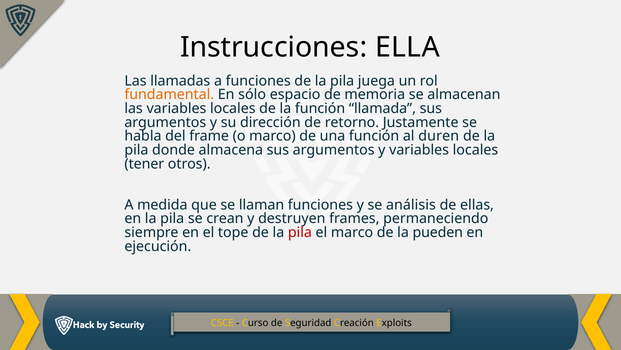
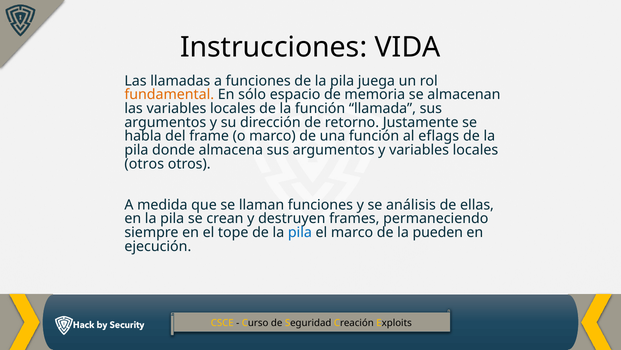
ELLA: ELLA -> VIDA (408, 47)
duren: duren -> eflags (439, 136)
tener: tener -> otros (144, 164)
pila colour: red -> blue (300, 232)
